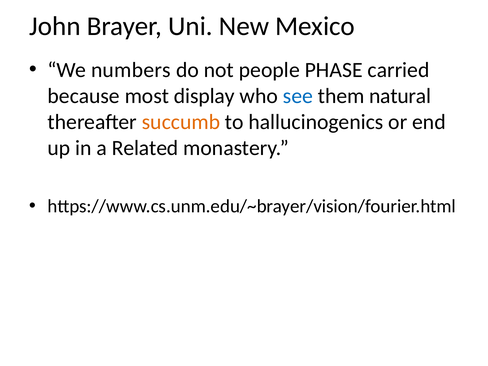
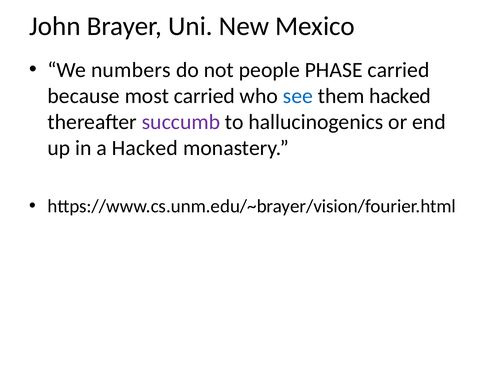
most display: display -> carried (204, 96)
them natural: natural -> hacked (400, 96)
succumb colour: orange -> purple (181, 122)
a Related: Related -> Hacked (145, 148)
